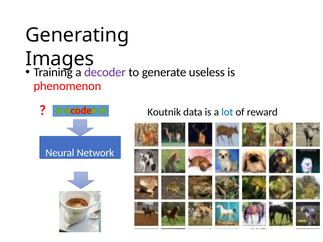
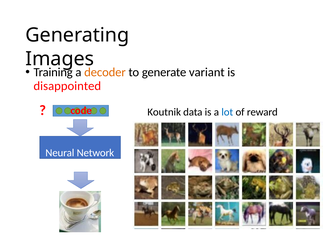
decoder colour: purple -> orange (105, 72)
useless: useless -> variant (207, 72)
phenomenon: phenomenon -> disappointed (67, 86)
